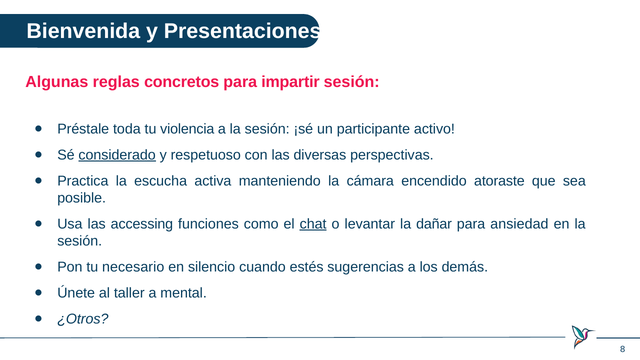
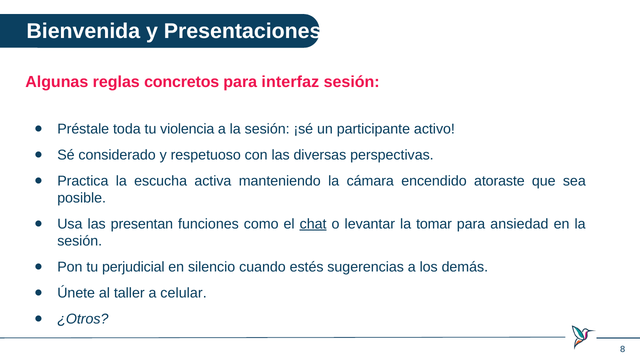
impartir: impartir -> interfaz (290, 82)
considerado underline: present -> none (117, 155)
accessing: accessing -> presentan (142, 224)
dañar: dañar -> tomar (434, 224)
necesario: necesario -> perjudicial (133, 267)
mental: mental -> celular (184, 293)
